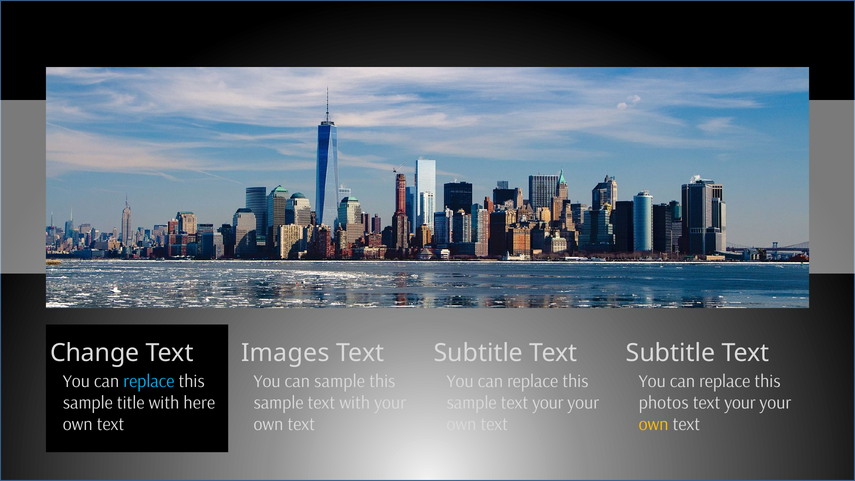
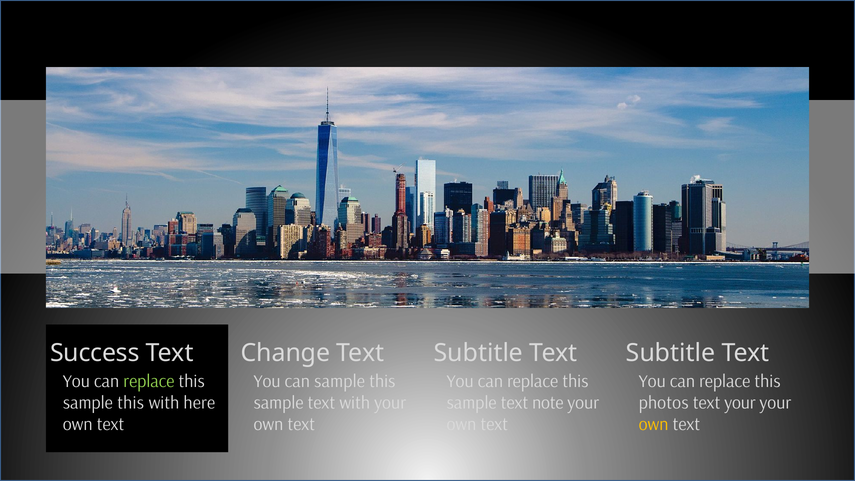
Change: Change -> Success (95, 353)
Images: Images -> Change (285, 353)
replace colour: light blue -> light green (149, 381)
title: title -> this (131, 403)
sample text your: your -> note (548, 403)
